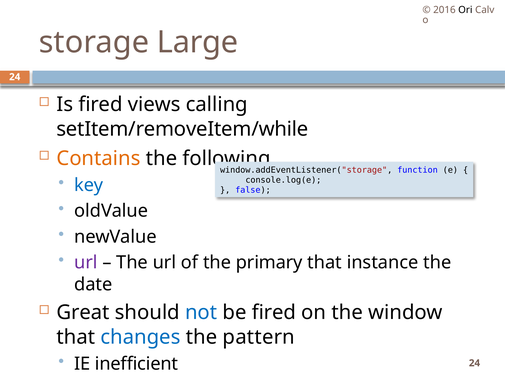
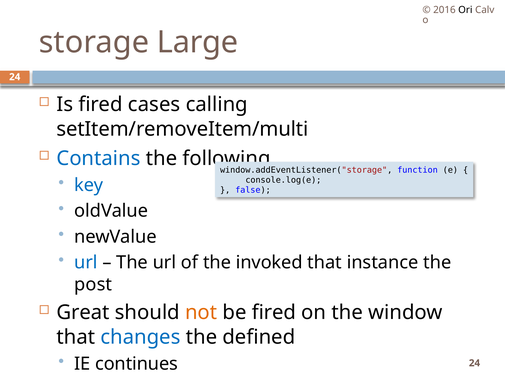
views: views -> cases (154, 104)
setItem/removeItem/while: setItem/removeItem/while -> setItem/removeItem/multi (182, 129)
Contains colour: orange -> blue (99, 158)
url colour: purple -> blue (86, 262)
primary: primary -> invoked (269, 262)
date: date -> post (93, 284)
not colour: blue -> orange (201, 312)
pattern: pattern -> defined (259, 337)
inefficient: inefficient -> continues (137, 364)
